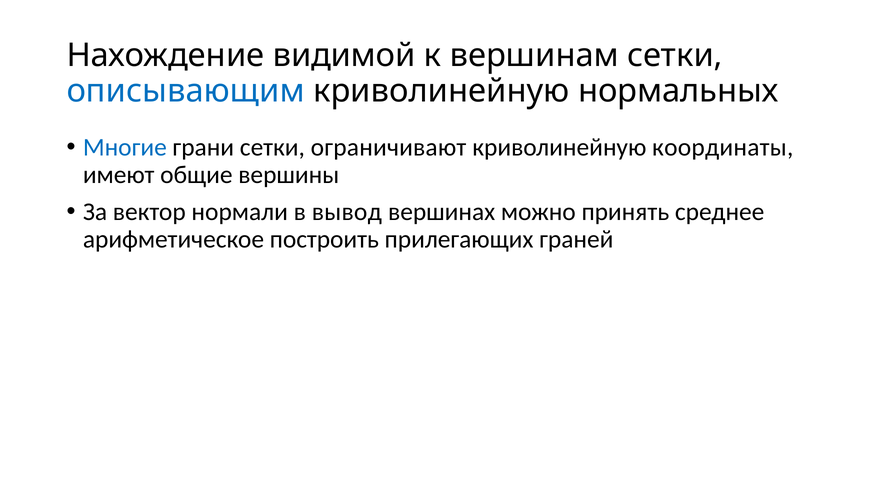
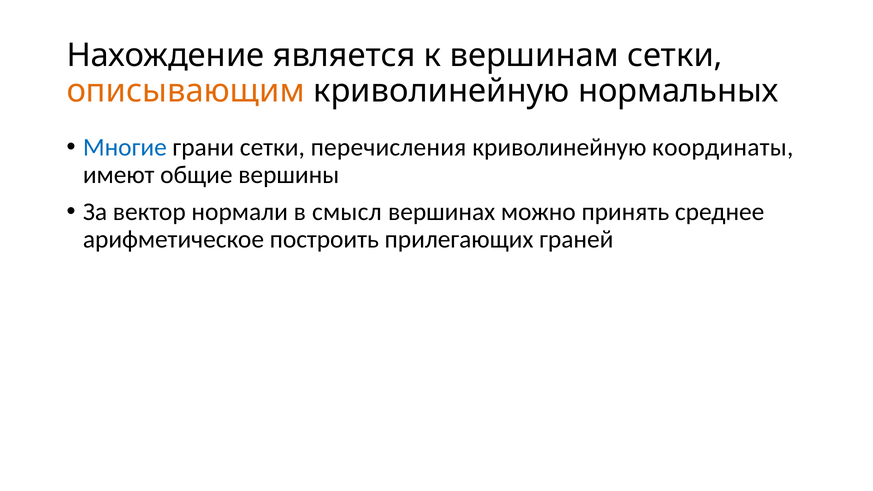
видимой: видимой -> является (344, 56)
описывающим colour: blue -> orange (186, 91)
ограничивают: ограничивают -> перечисления (388, 148)
вывод: вывод -> смысл (347, 212)
